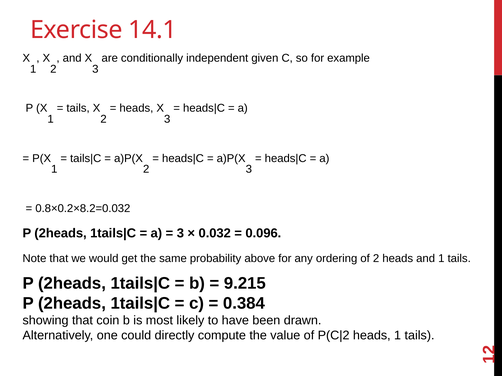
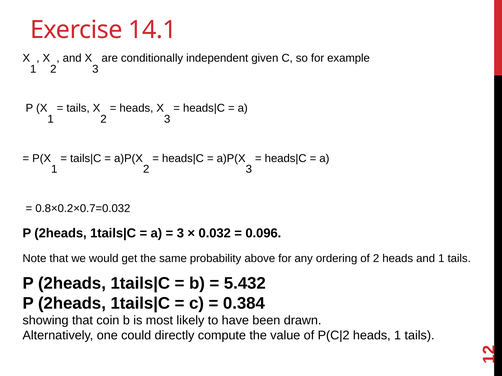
0.8×0.2×8.2=0.032: 0.8×0.2×8.2=0.032 -> 0.8×0.2×0.7=0.032 (83, 209)
9.215: 9.215 -> 5.432 (245, 284)
